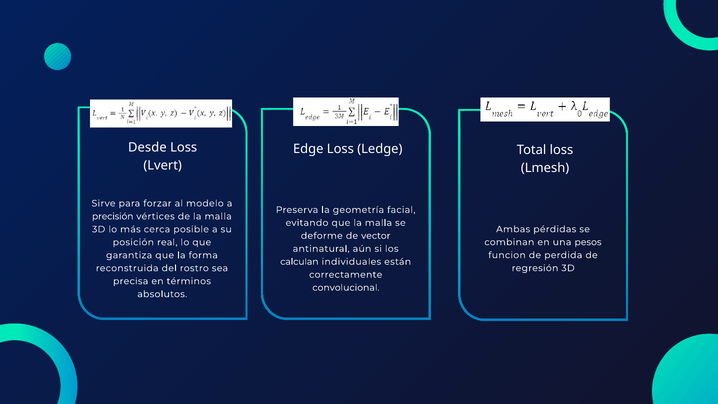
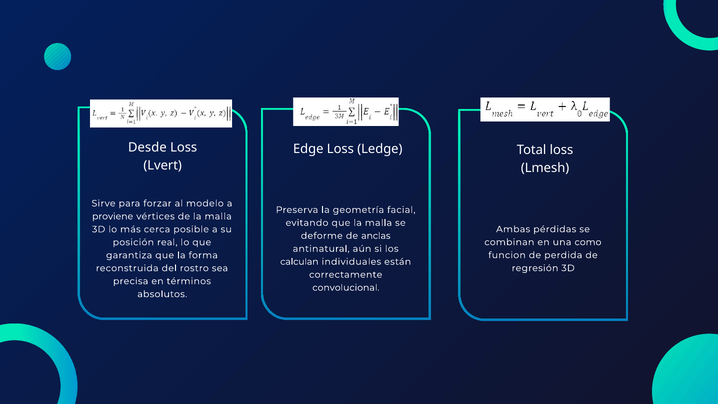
precisión: precisión -> proviene (113, 216)
vector: vector -> anclas (376, 236)
pesos: pesos -> como (588, 242)
